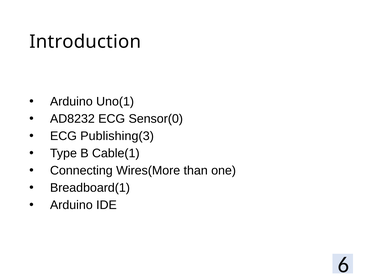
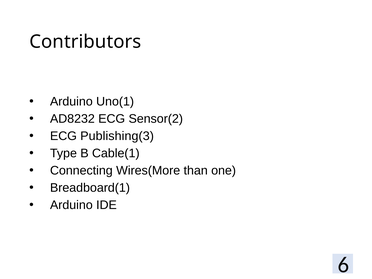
Introduction: Introduction -> Contributors (85, 42)
Sensor(0: Sensor(0 -> Sensor(2 (156, 119)
